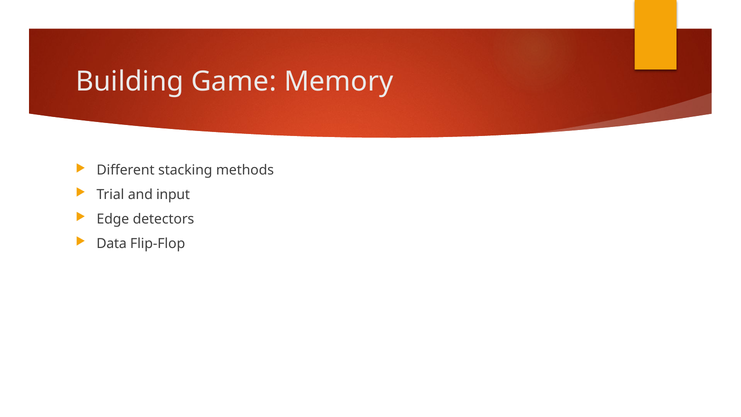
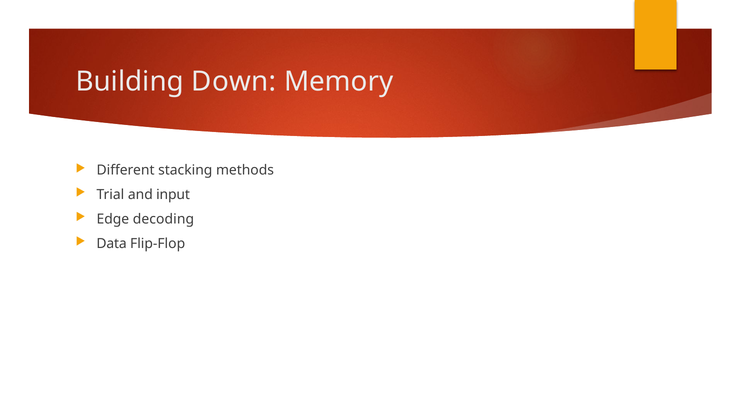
Game: Game -> Down (234, 82)
detectors: detectors -> decoding (163, 219)
